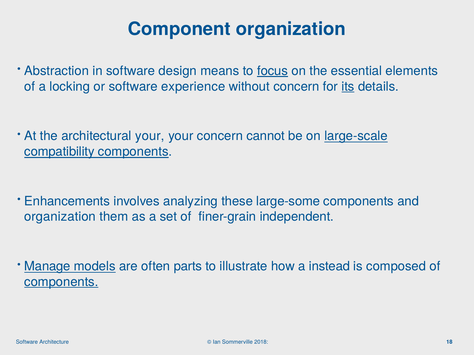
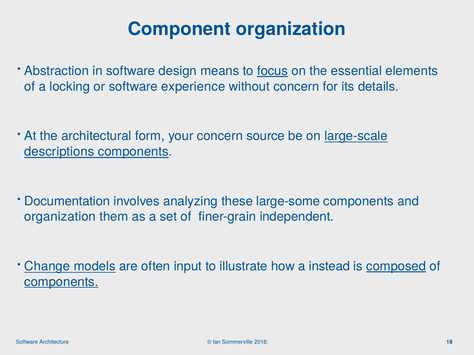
its underline: present -> none (348, 87)
architectural your: your -> form (150, 136)
cannot: cannot -> source (266, 136)
compatibility: compatibility -> descriptions (59, 152)
Enhancements: Enhancements -> Documentation (67, 201)
Manage: Manage -> Change (47, 267)
parts: parts -> input (188, 267)
composed underline: none -> present (396, 267)
